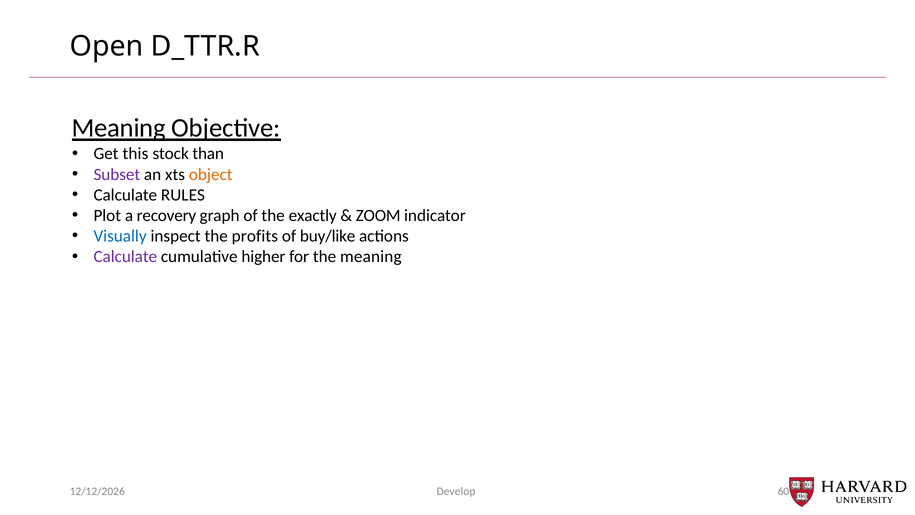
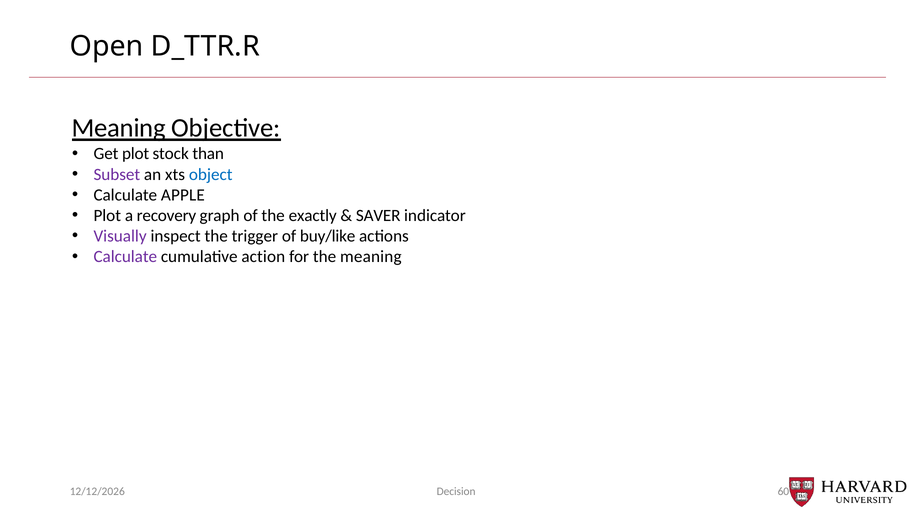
Get this: this -> plot (136, 154)
object colour: orange -> blue (211, 174)
RULES: RULES -> APPLE (183, 195)
ZOOM: ZOOM -> SAVER (378, 215)
Visually colour: blue -> purple (120, 236)
profits: profits -> trigger (255, 236)
higher: higher -> action (263, 257)
Develop: Develop -> Decision (456, 491)
